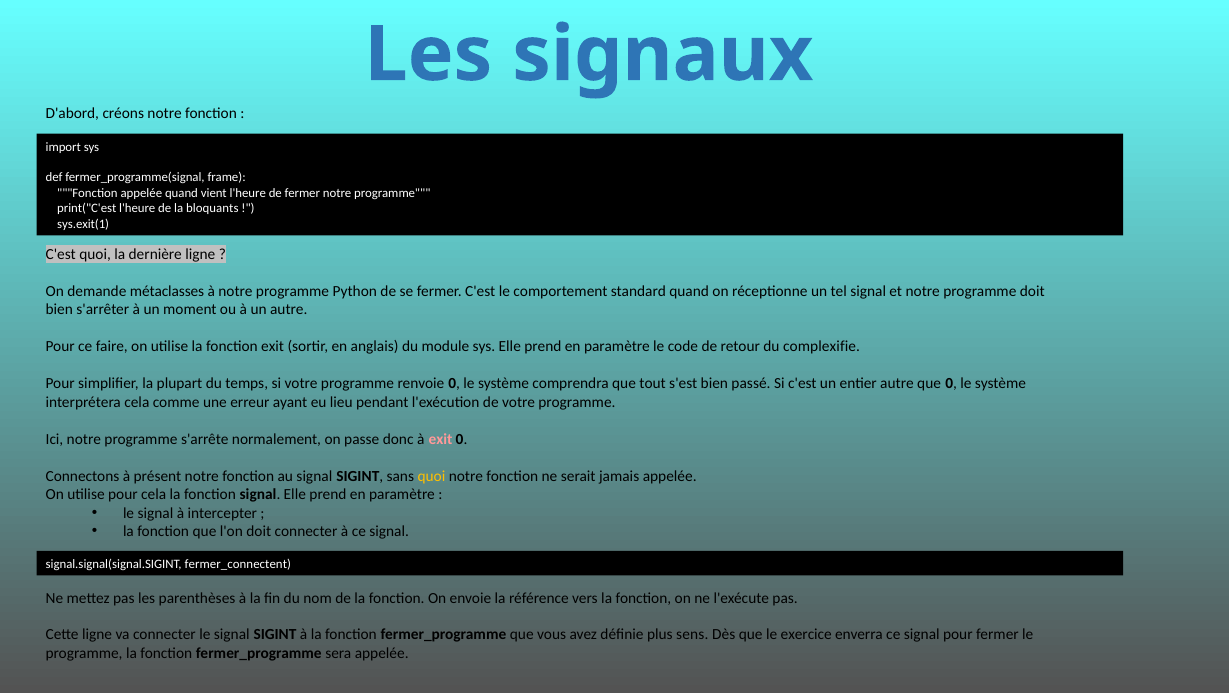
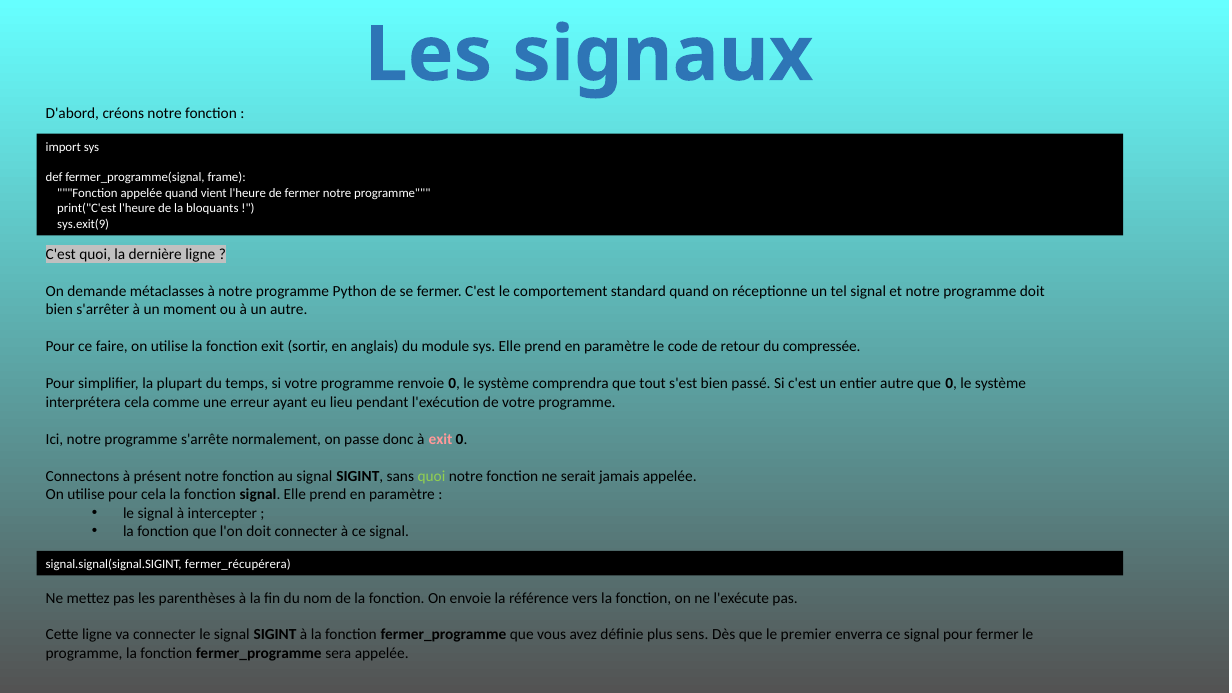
sys.exit(1: sys.exit(1 -> sys.exit(9 (83, 224)
complexifie: complexifie -> compressée (822, 347)
quoi colour: yellow -> light green (431, 476)
fermer_connectent: fermer_connectent -> fermer_récupérera (238, 564)
exercice: exercice -> premier (806, 635)
